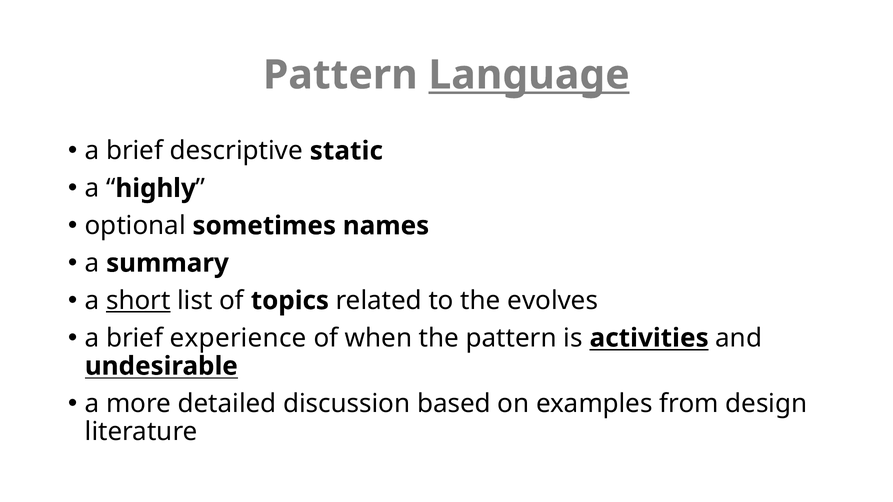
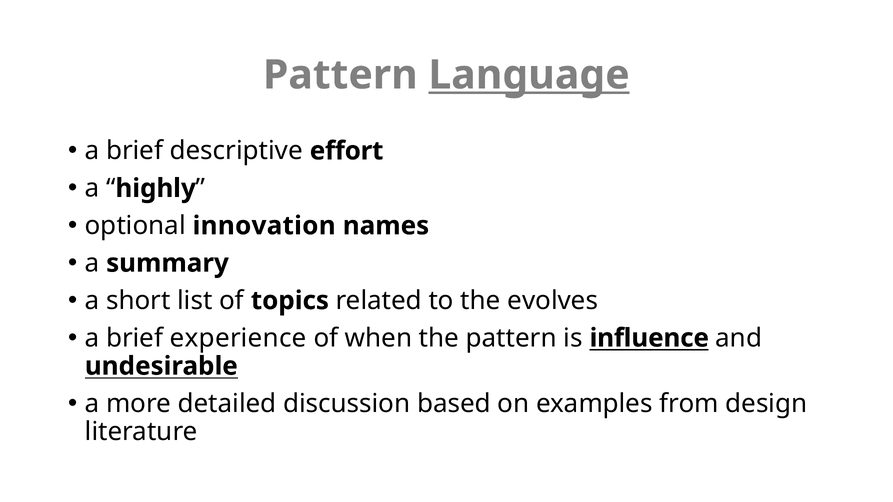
static: static -> effort (347, 151)
sometimes: sometimes -> innovation (264, 226)
short underline: present -> none (138, 301)
activities: activities -> influence (649, 338)
